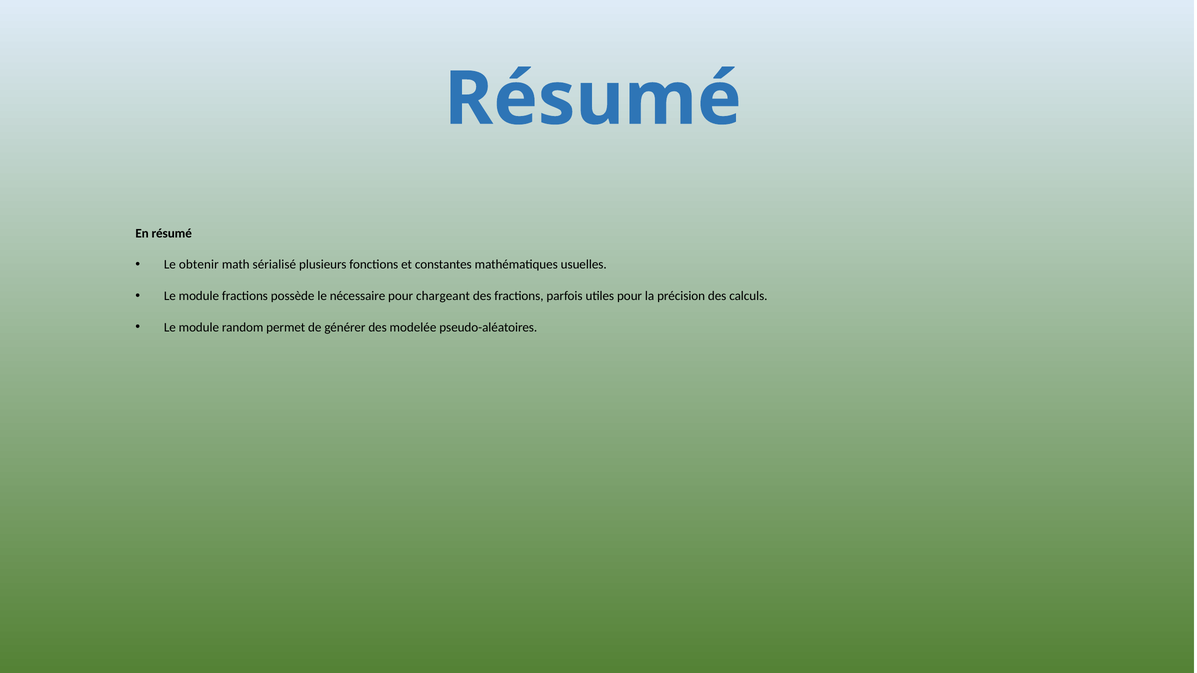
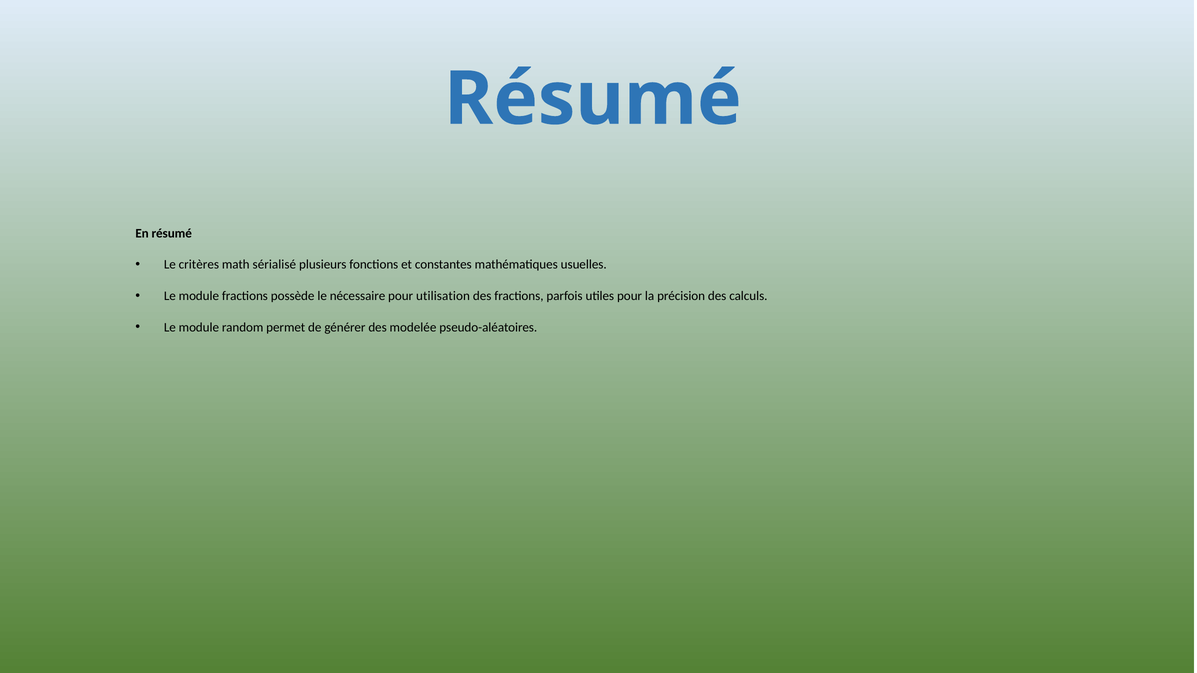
obtenir: obtenir -> critères (199, 265)
chargeant: chargeant -> utilisation (443, 296)
